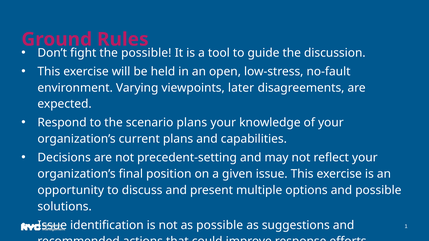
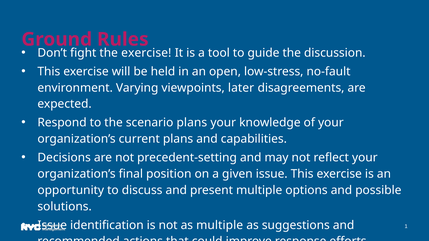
possible: possible -> exercise (146, 53)
as possible: possible -> multiple (220, 225)
